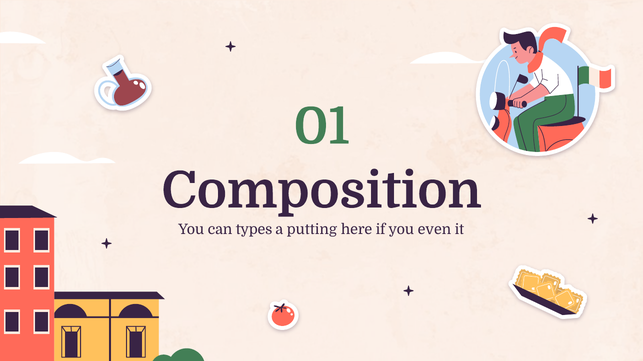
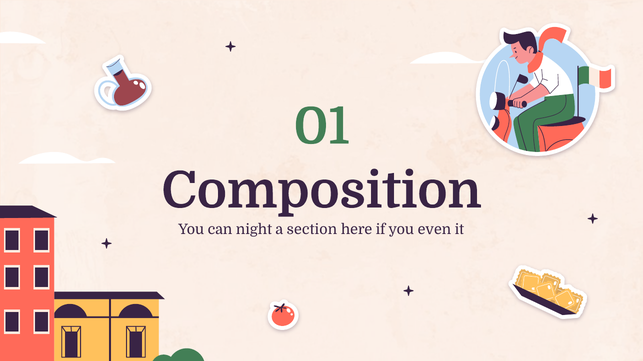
types: types -> night (254, 230)
putting: putting -> section (312, 230)
